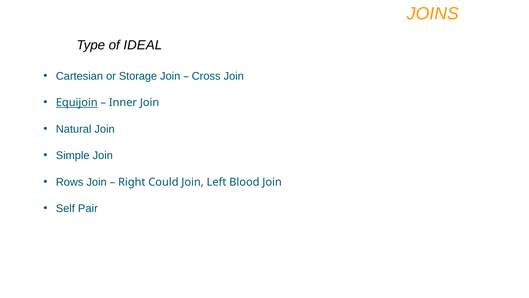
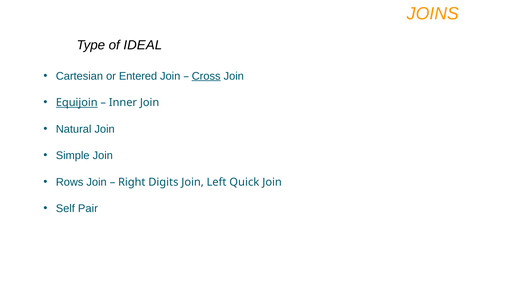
Storage: Storage -> Entered (138, 76)
Cross underline: none -> present (206, 76)
Could: Could -> Digits (163, 182)
Blood: Blood -> Quick (244, 182)
